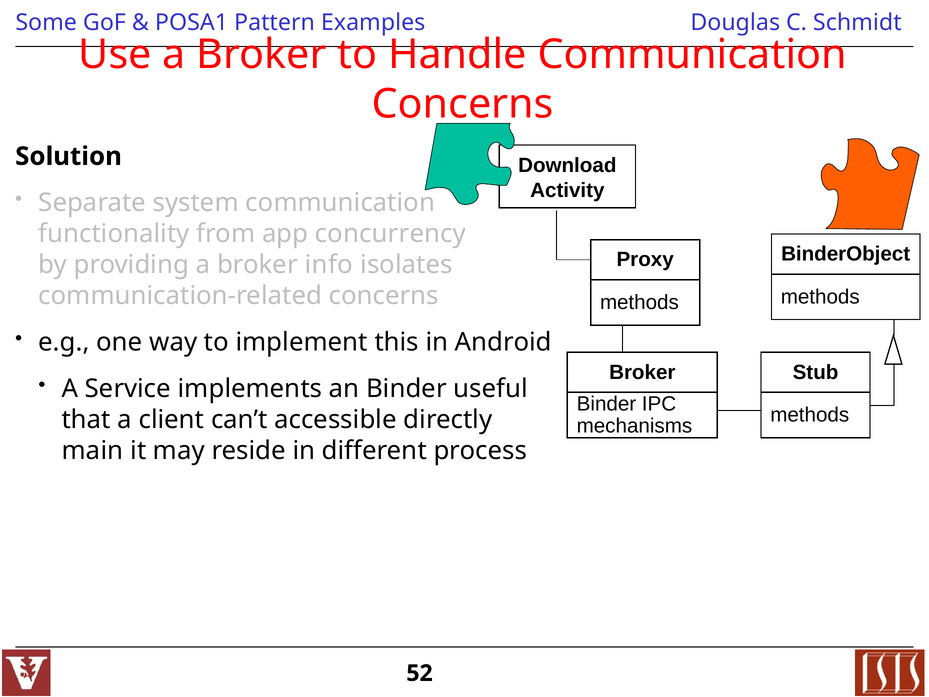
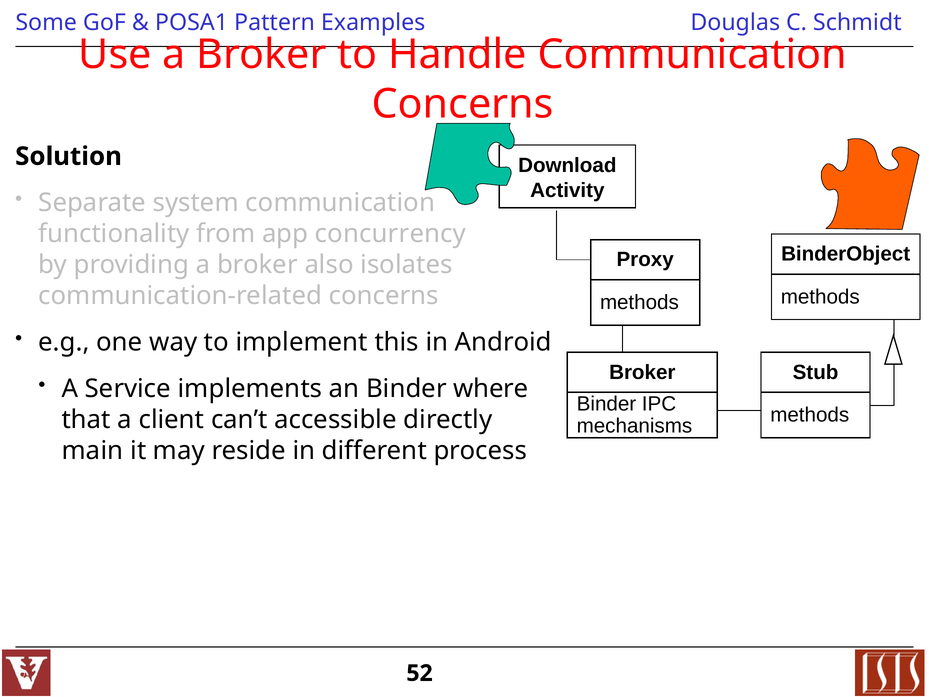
info: info -> also (329, 265)
useful: useful -> where (491, 389)
